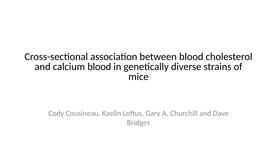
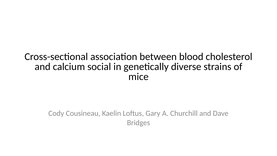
calcium blood: blood -> social (99, 67)
